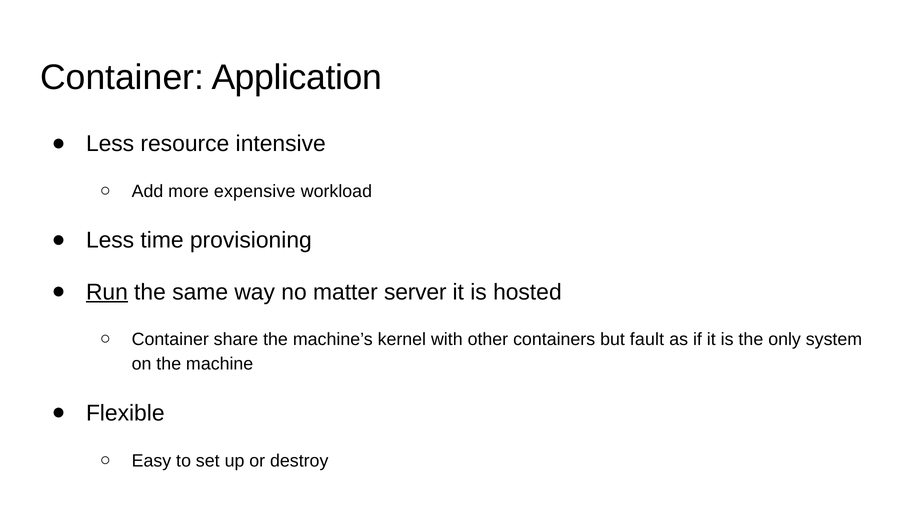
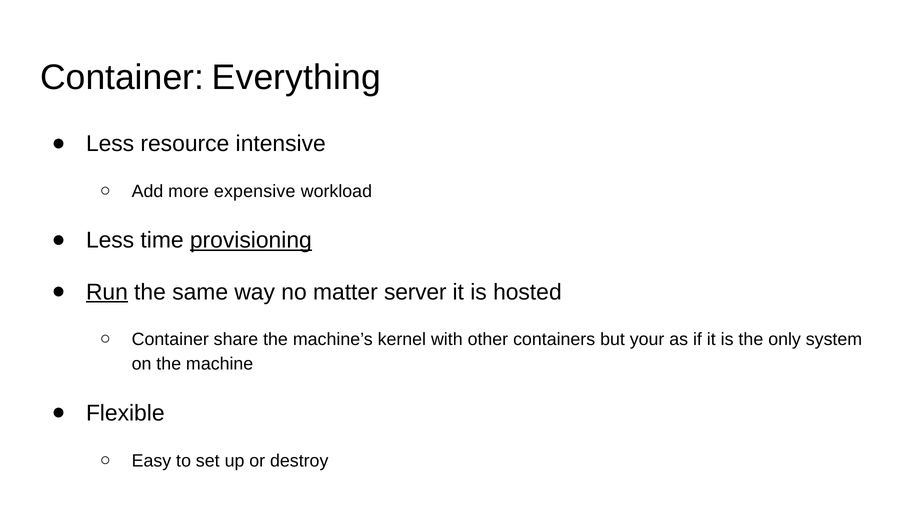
Application: Application -> Everything (296, 77)
provisioning underline: none -> present (251, 240)
fault: fault -> your (647, 340)
